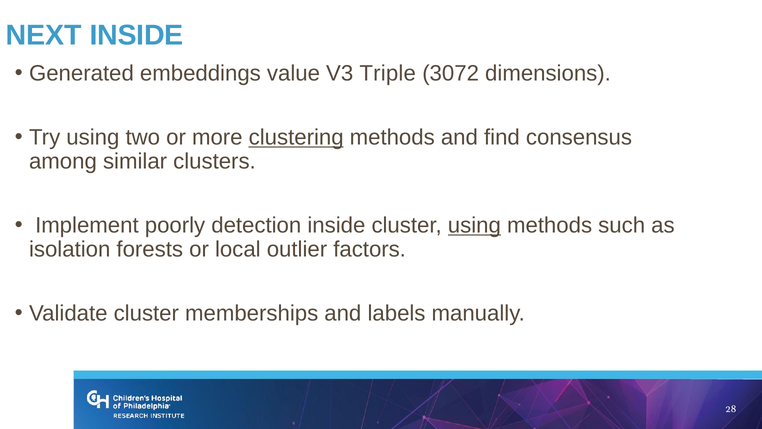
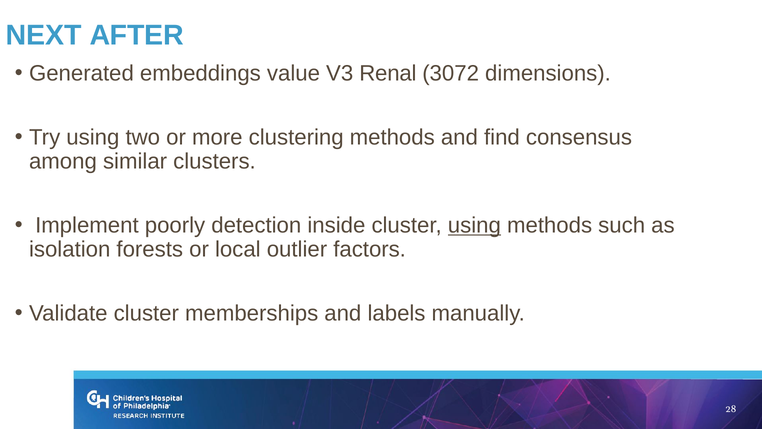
NEXT INSIDE: INSIDE -> AFTER (137, 36)
Triple: Triple -> Renal (388, 73)
clustering underline: present -> none (296, 137)
